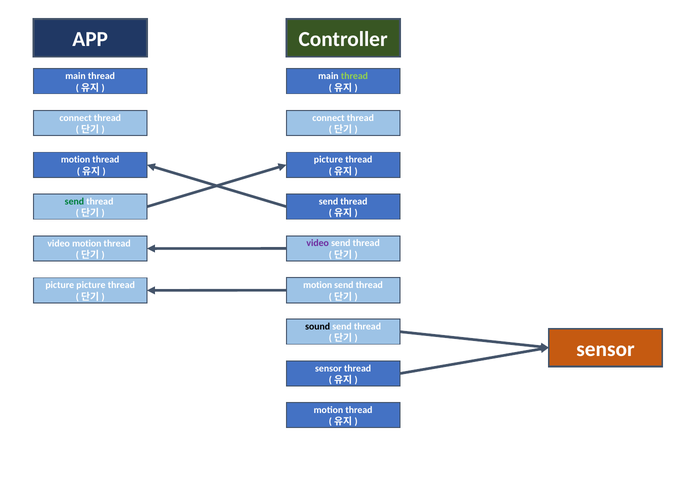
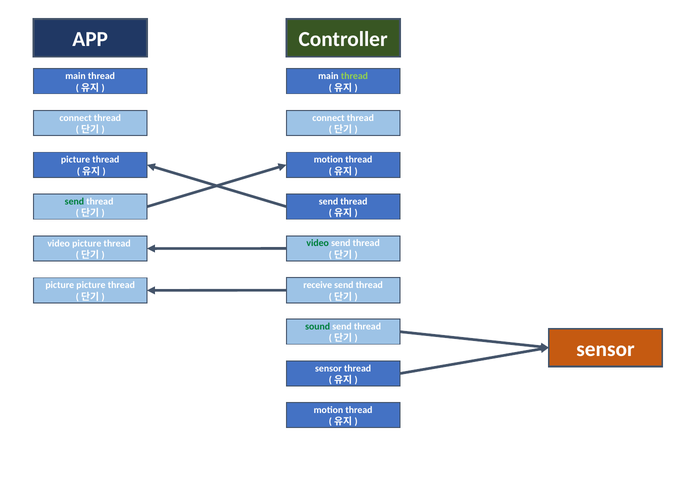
motion: motion -> picture (75, 160)
picture: picture -> motion (328, 160)
video colour: purple -> green (318, 243)
video motion: motion -> picture (87, 244)
motion: motion -> receive (318, 285)
sound colour: black -> green (318, 327)
